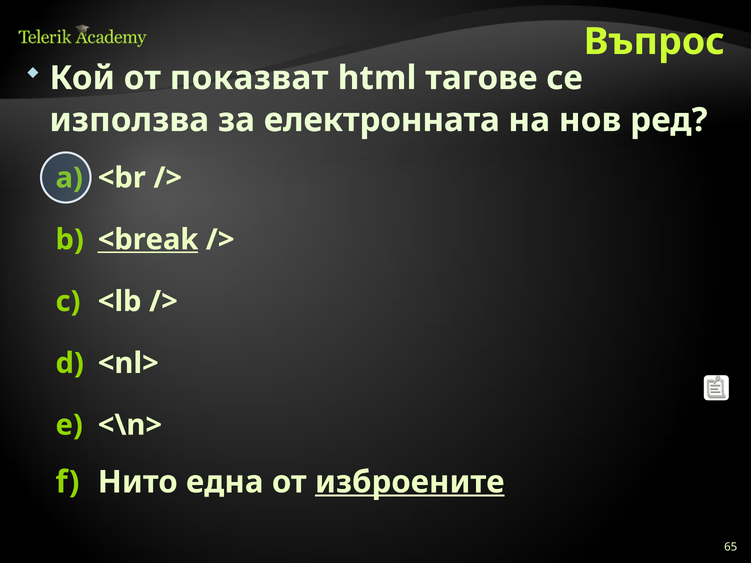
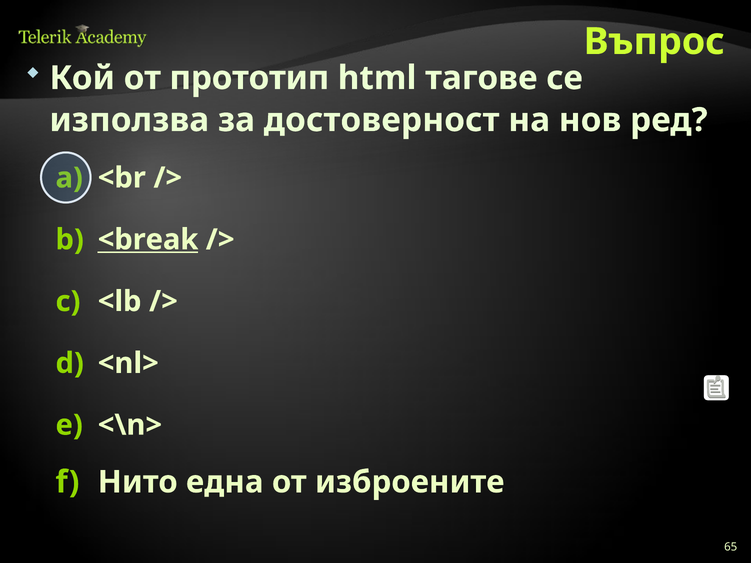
показват: показват -> прототип (249, 78)
електронната: електронната -> достоверност (382, 120)
изброените underline: present -> none (410, 482)
